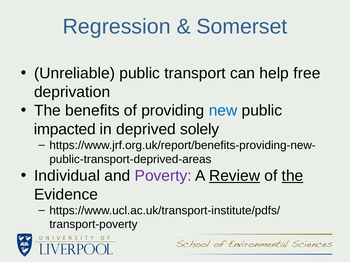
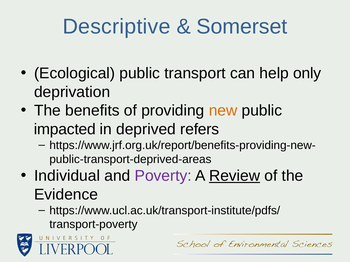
Regression: Regression -> Descriptive (117, 27)
Unreliable: Unreliable -> Ecological (75, 73)
free: free -> only (307, 73)
new colour: blue -> orange (223, 111)
solely: solely -> refers (200, 129)
the underline: present -> none (293, 176)
